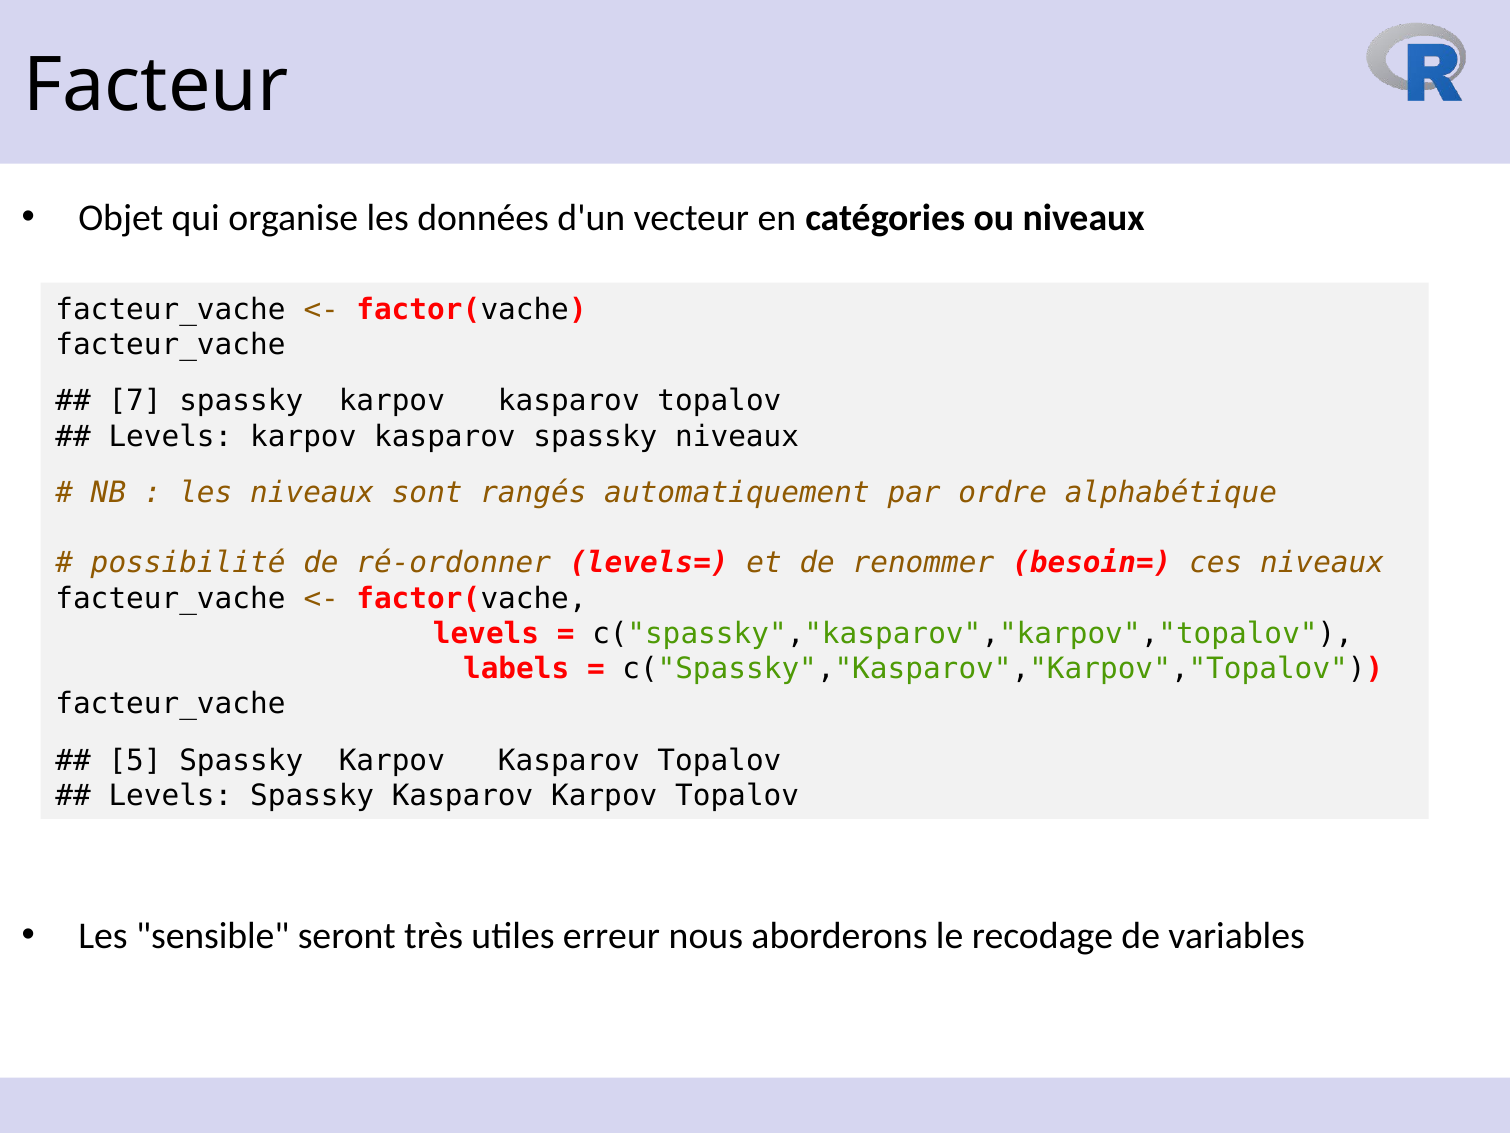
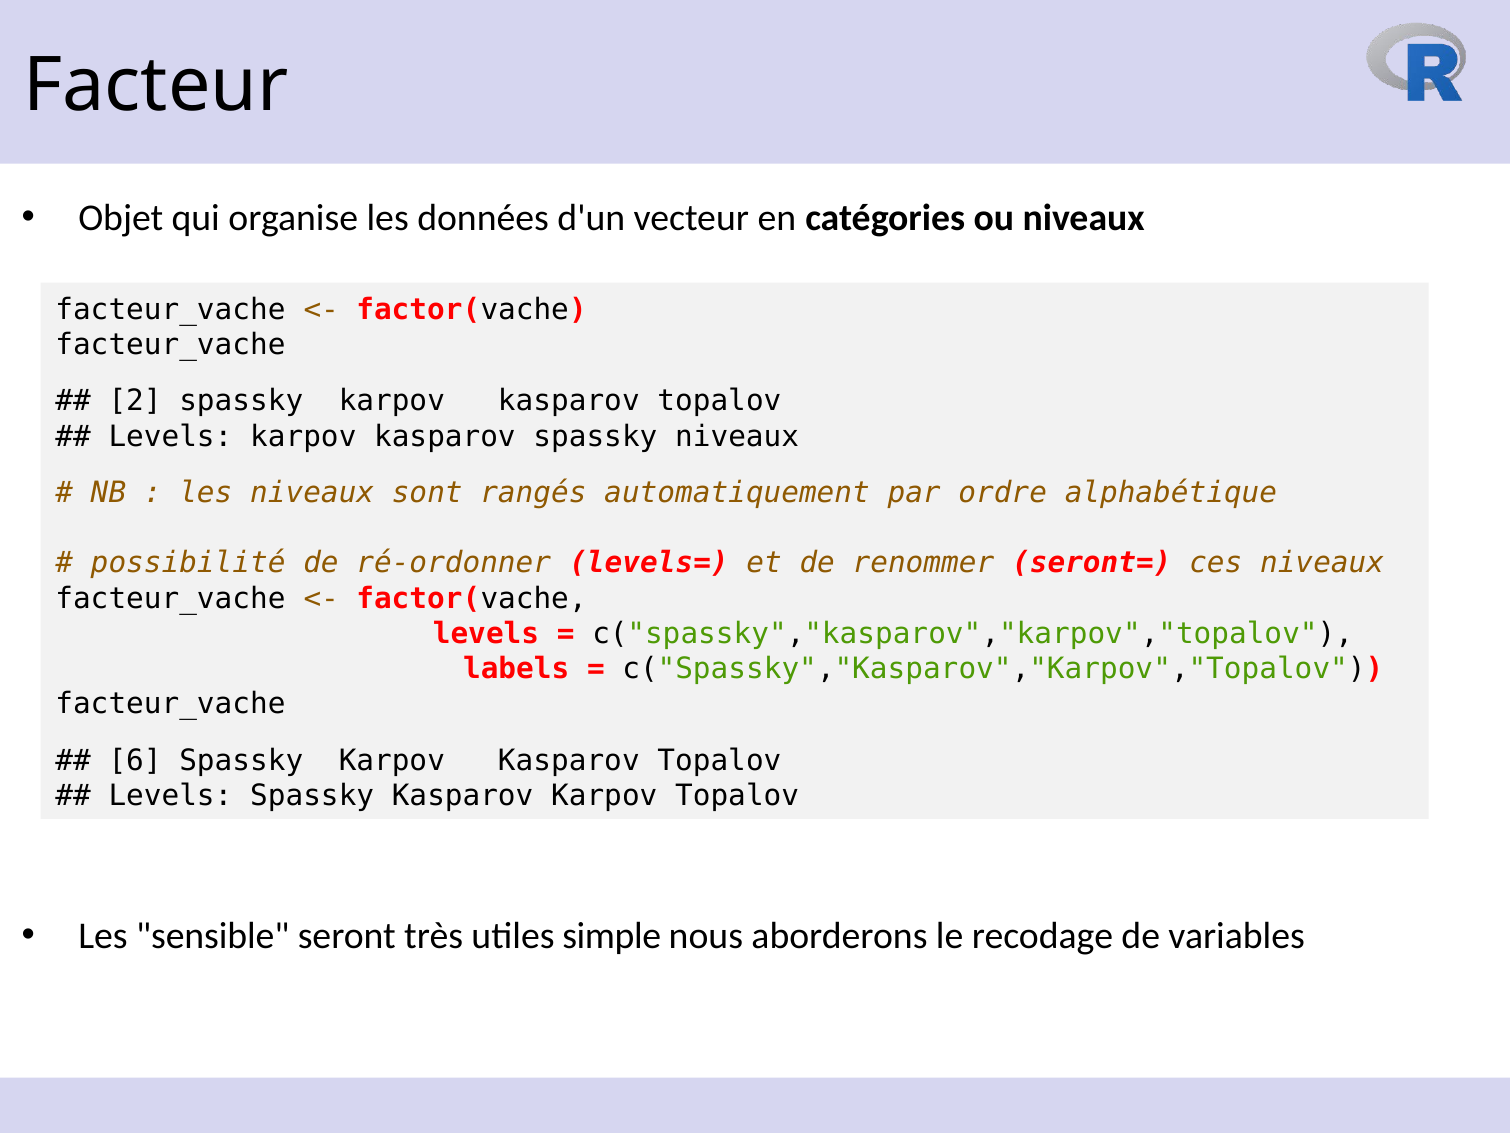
7: 7 -> 2 (135, 401)
besoin=: besoin= -> seront= (1092, 563)
5: 5 -> 6 (135, 760)
erreur: erreur -> simple (612, 936)
